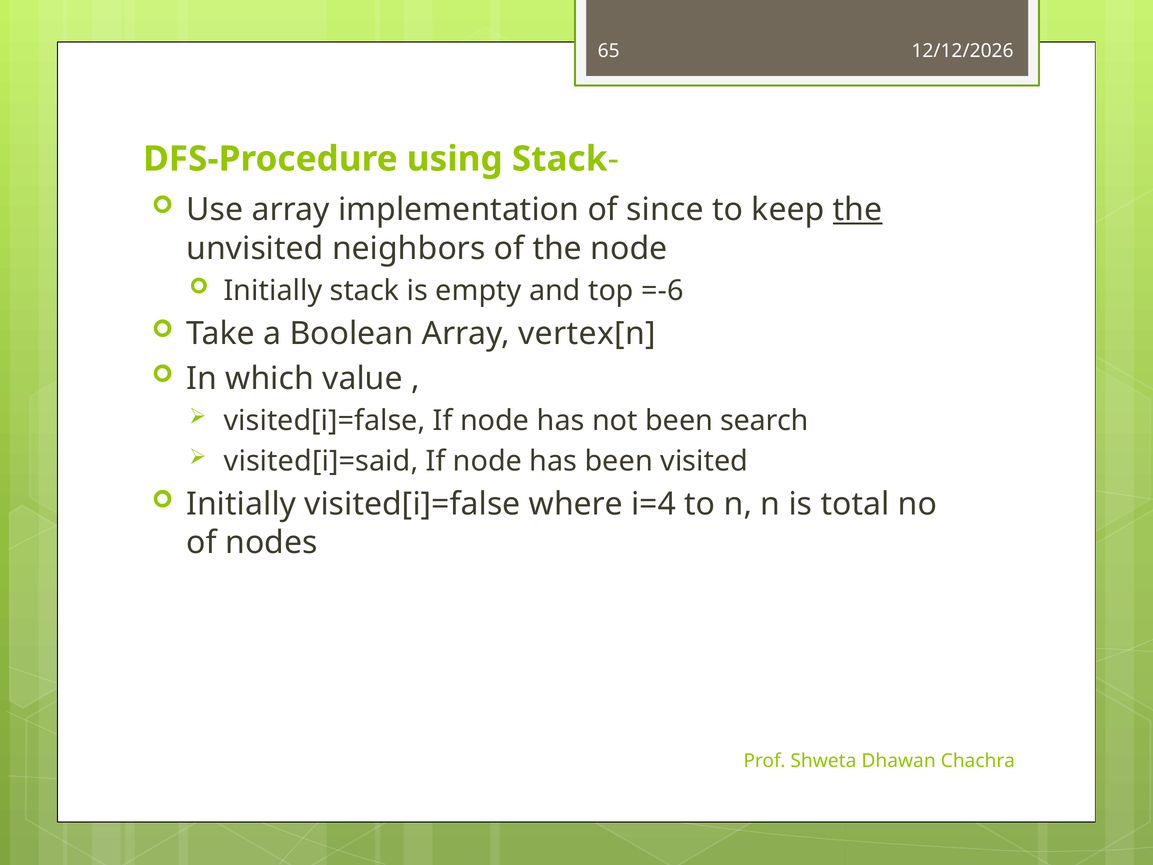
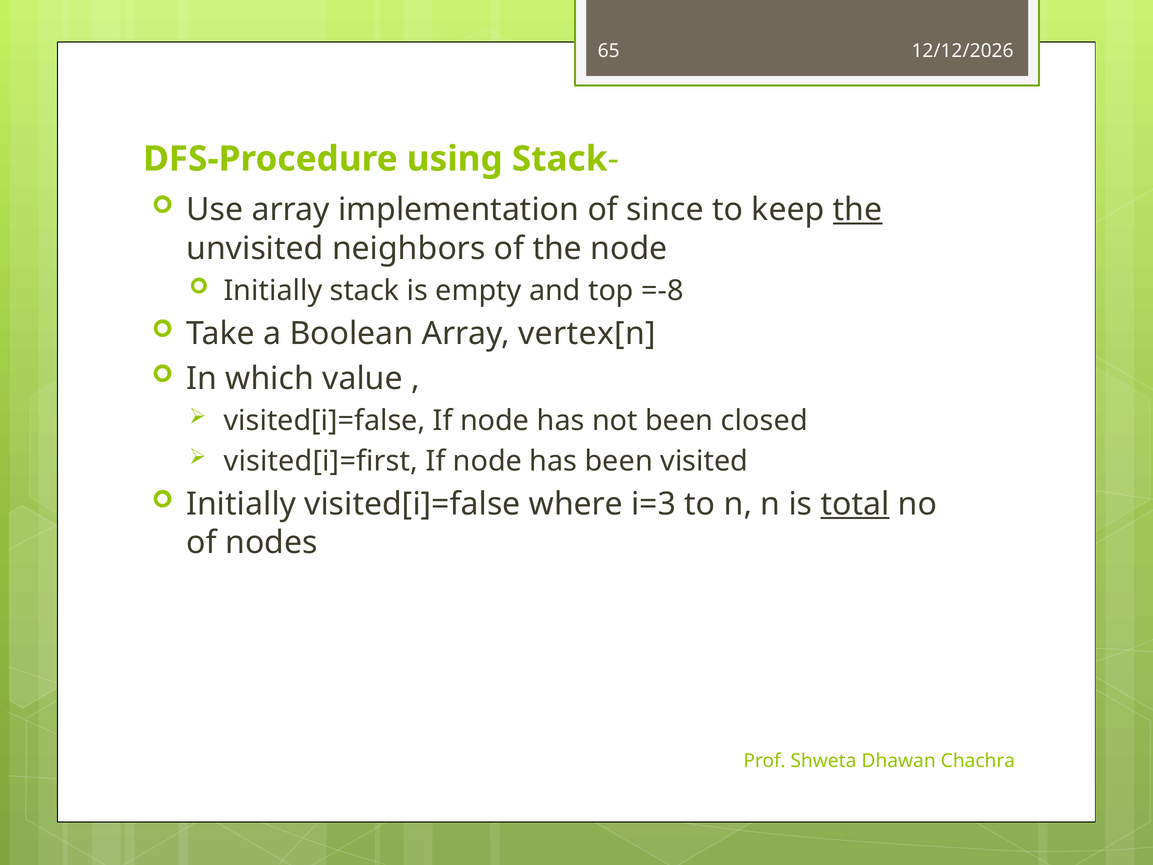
=-6: =-6 -> =-8 (662, 290)
search: search -> closed (764, 421)
visited[i]=said: visited[i]=said -> visited[i]=first (321, 461)
i=4: i=4 -> i=3 (654, 504)
total underline: none -> present (855, 504)
